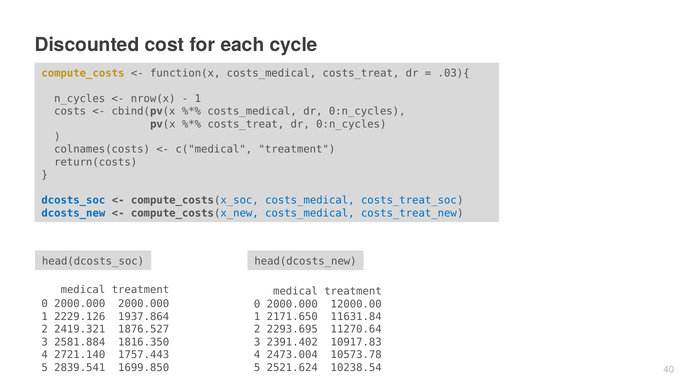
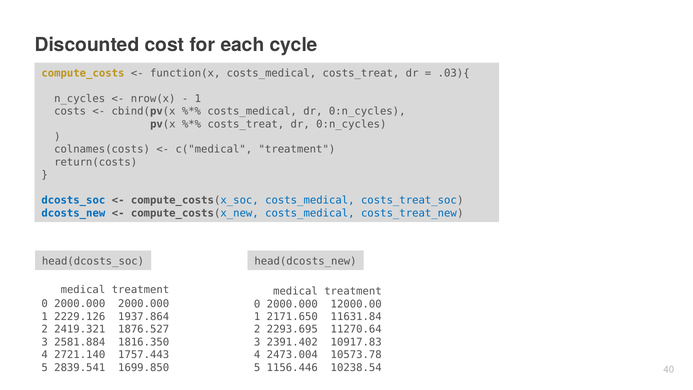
2521.624: 2521.624 -> 1156.446 (292, 367)
